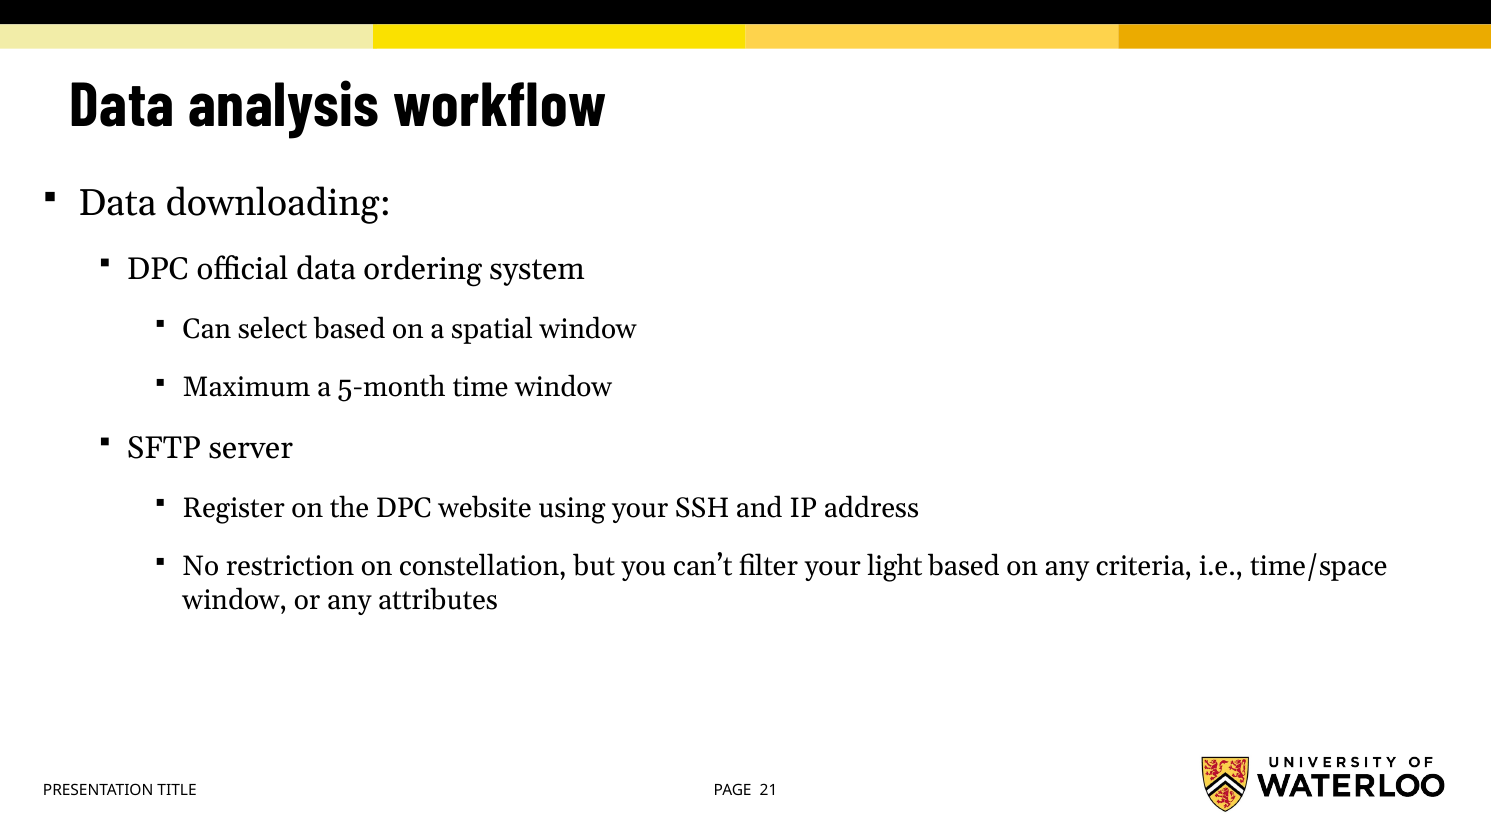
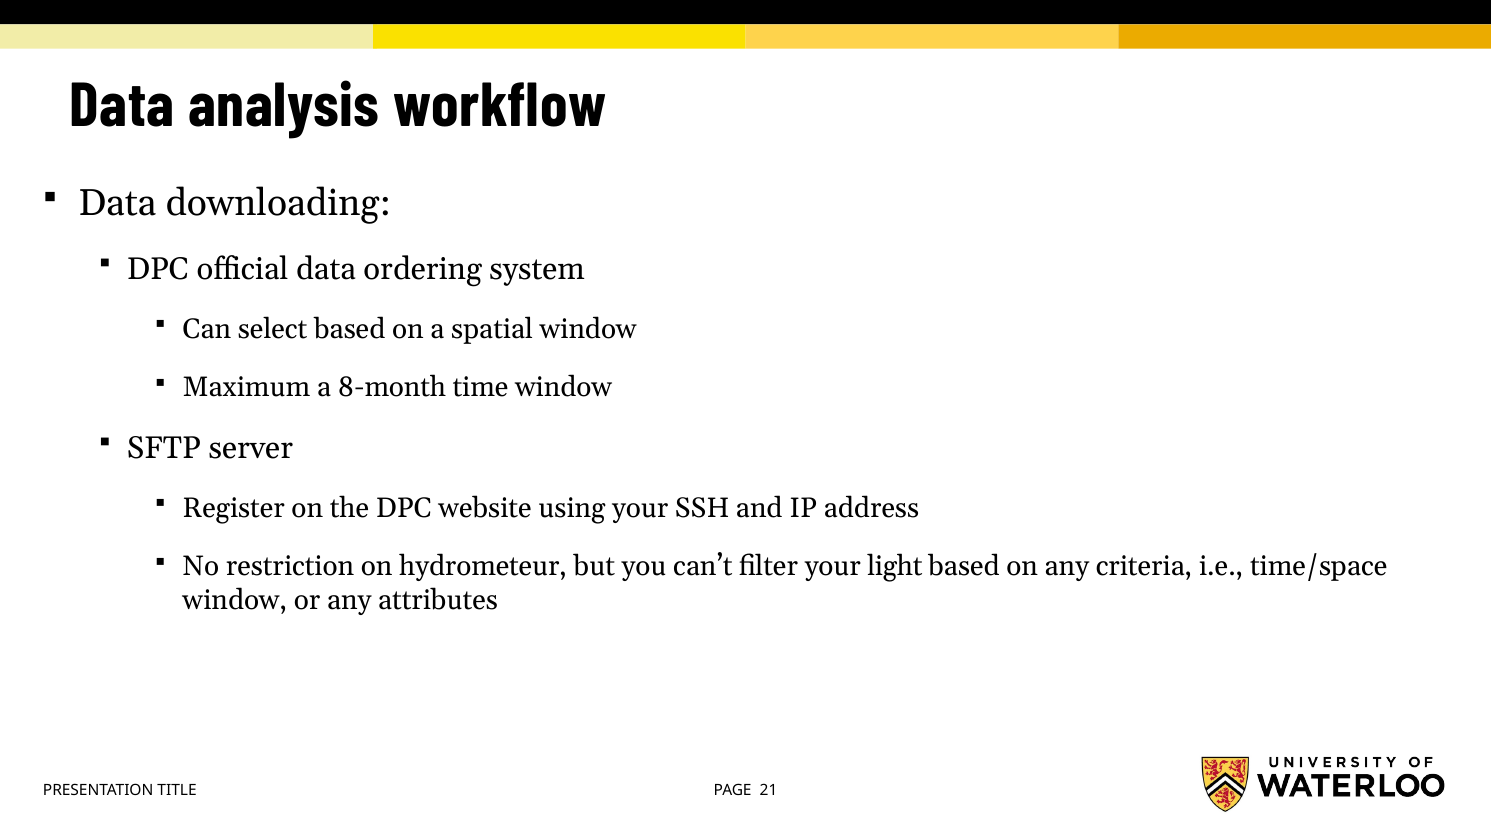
5-month: 5-month -> 8-month (392, 387)
constellation: constellation -> hydrometeur (483, 566)
